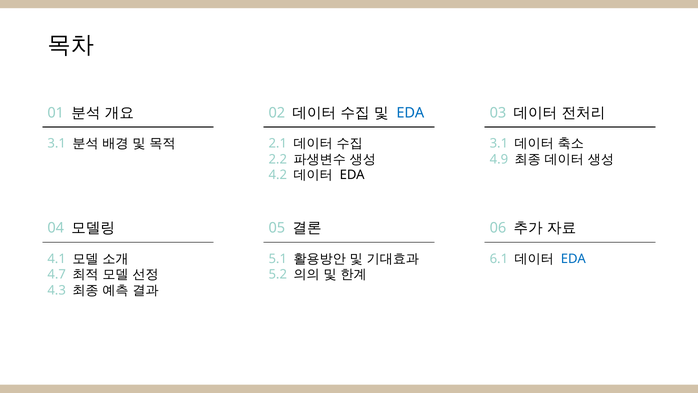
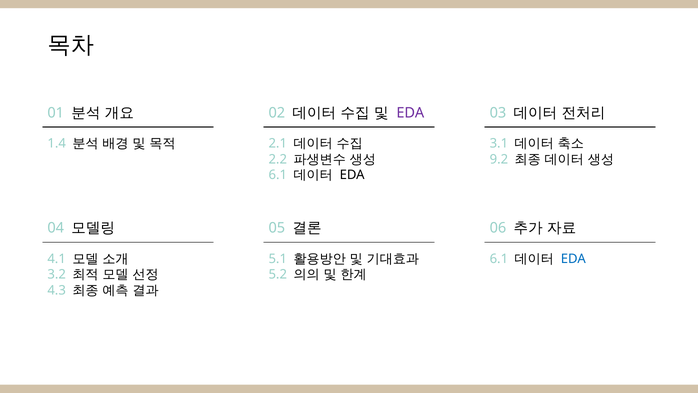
EDA colour: blue -> purple (410, 113)
3.1: 3.1 -> 1.4 (57, 143)
4.9: 4.9 -> 9.2 (499, 159)
4.2: 4.2 -> 6.1 (278, 175)
4.7: 4.7 -> 3.2 (57, 274)
